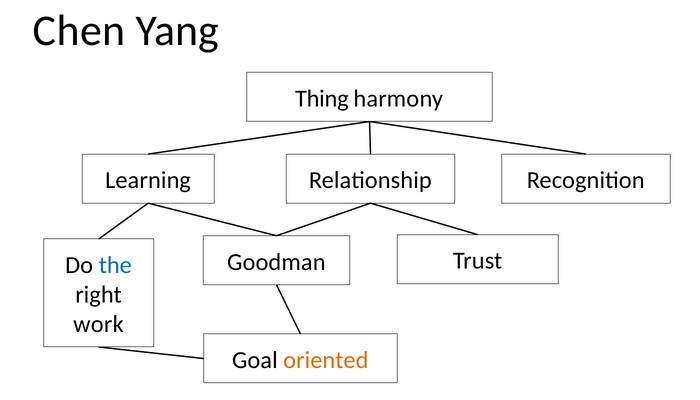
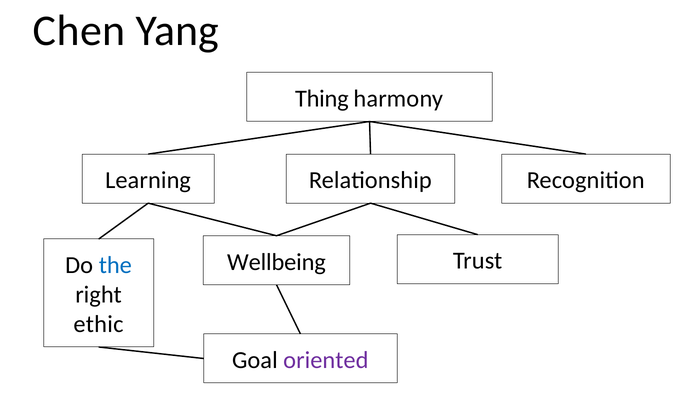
Goodman: Goodman -> Wellbeing (276, 262)
work: work -> ethic (98, 324)
oriented colour: orange -> purple (326, 360)
